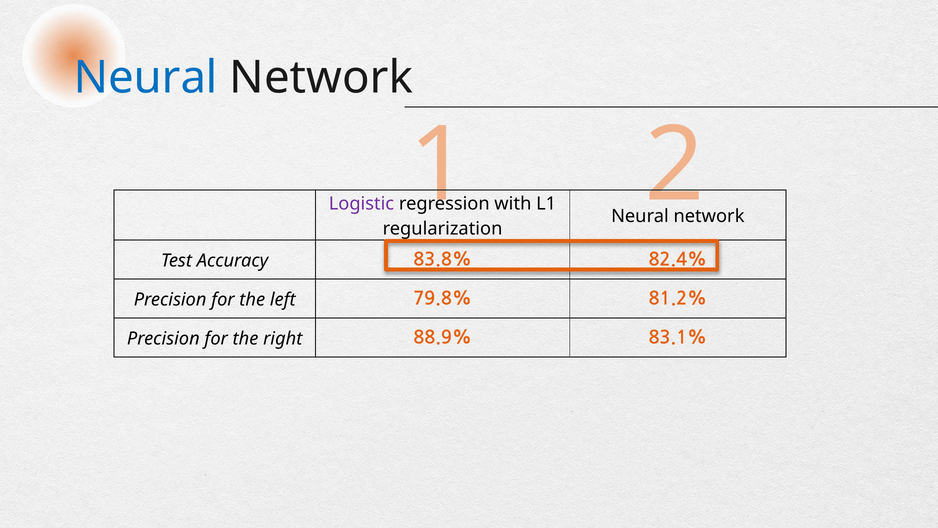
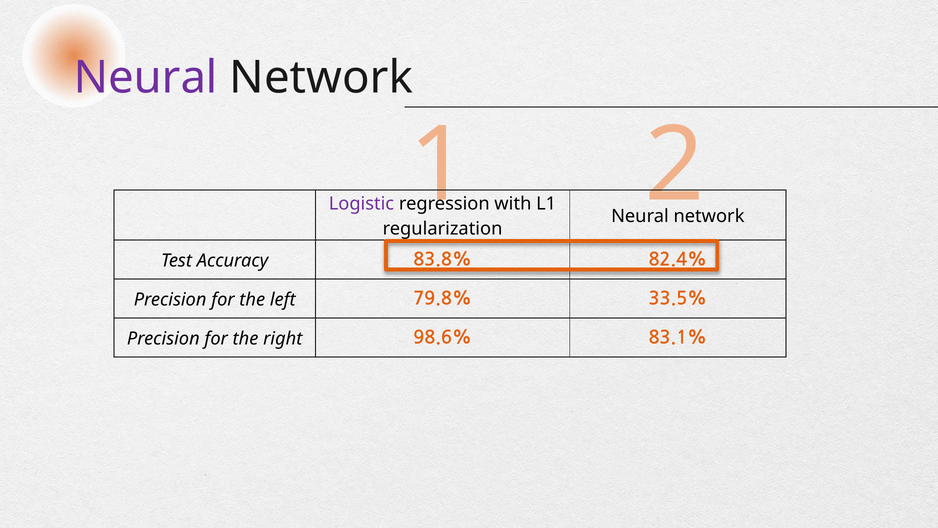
Neural colour: blue -> purple (146, 78)
81.2%: 81.2% -> 33.5% (678, 299)
88.9%: 88.9% -> 98.6% (443, 338)
